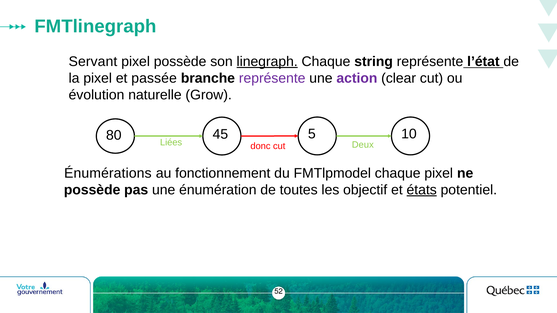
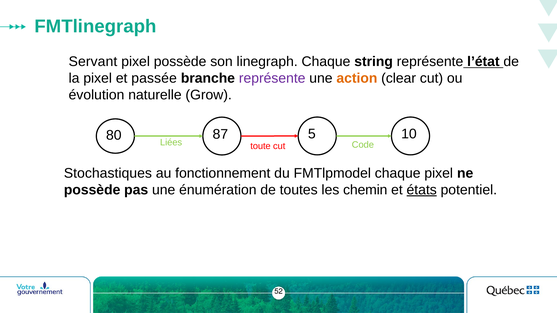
linegraph underline: present -> none (267, 62)
action colour: purple -> orange (357, 78)
45: 45 -> 87 (220, 134)
Deux: Deux -> Code (363, 145)
donc: donc -> toute (261, 146)
Énumérations: Énumérations -> Stochastiques (108, 173)
objectif: objectif -> chemin (365, 190)
